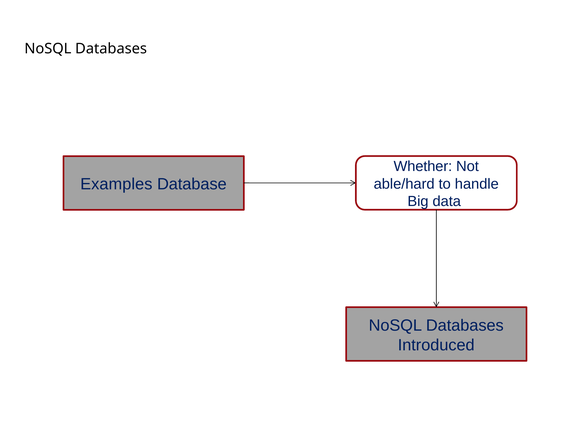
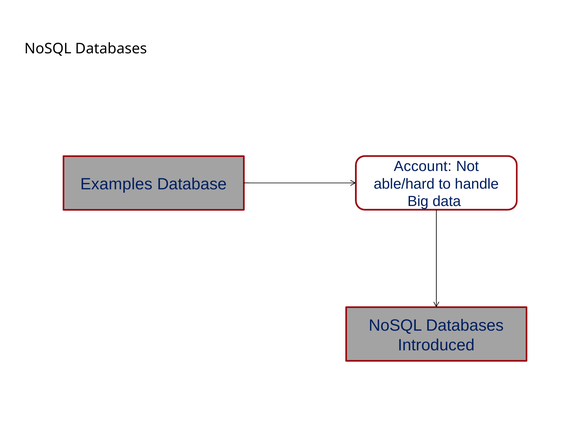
Whether: Whether -> Account (423, 166)
